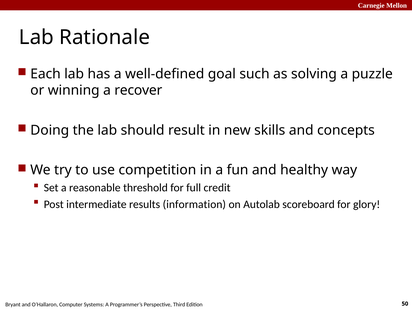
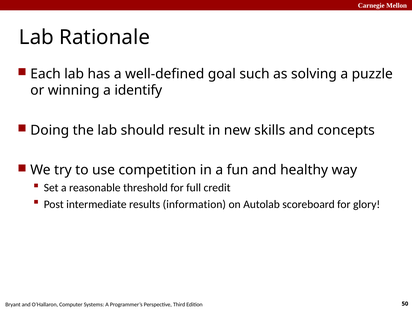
recover: recover -> identify (138, 90)
